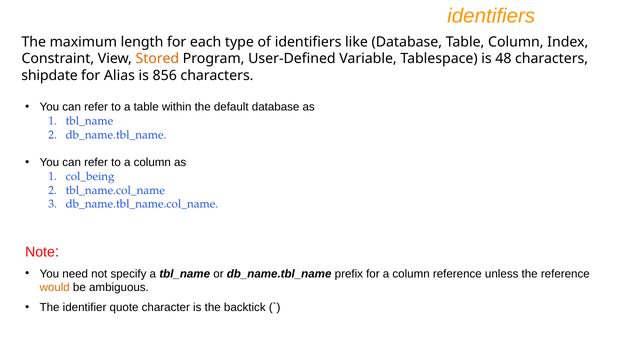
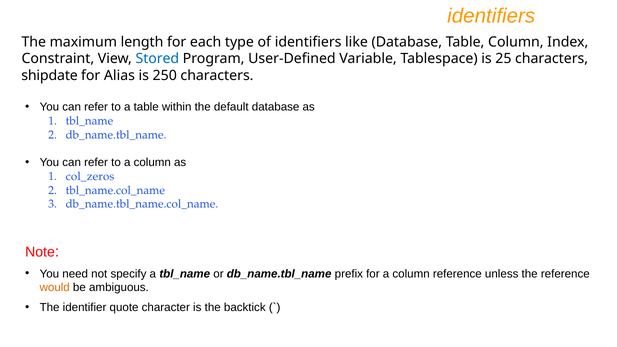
Stored colour: orange -> blue (157, 59)
48: 48 -> 25 (503, 59)
856: 856 -> 250 (165, 76)
col_being: col_being -> col_zeros (90, 176)
